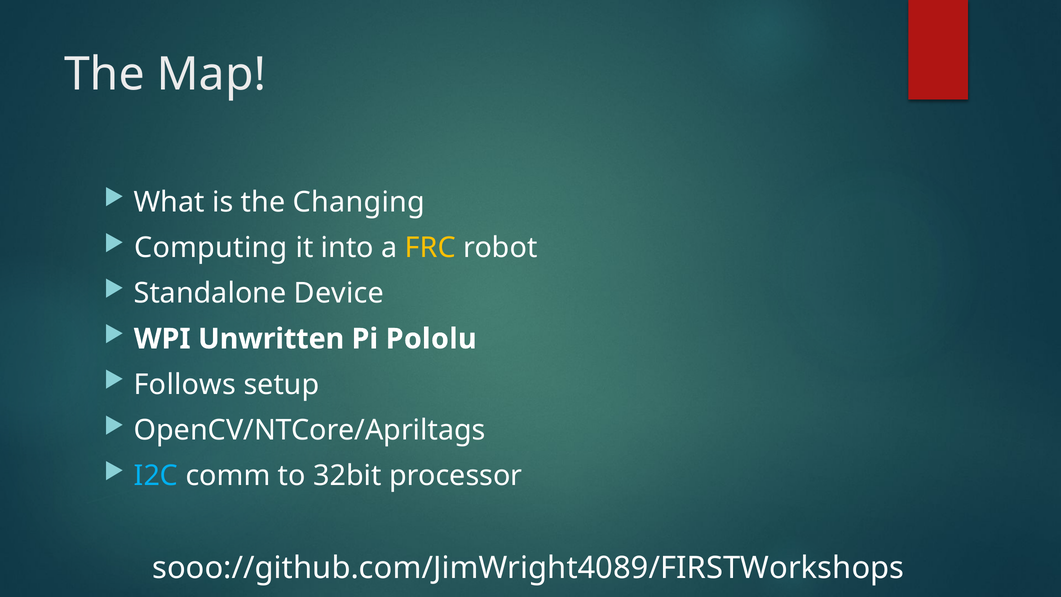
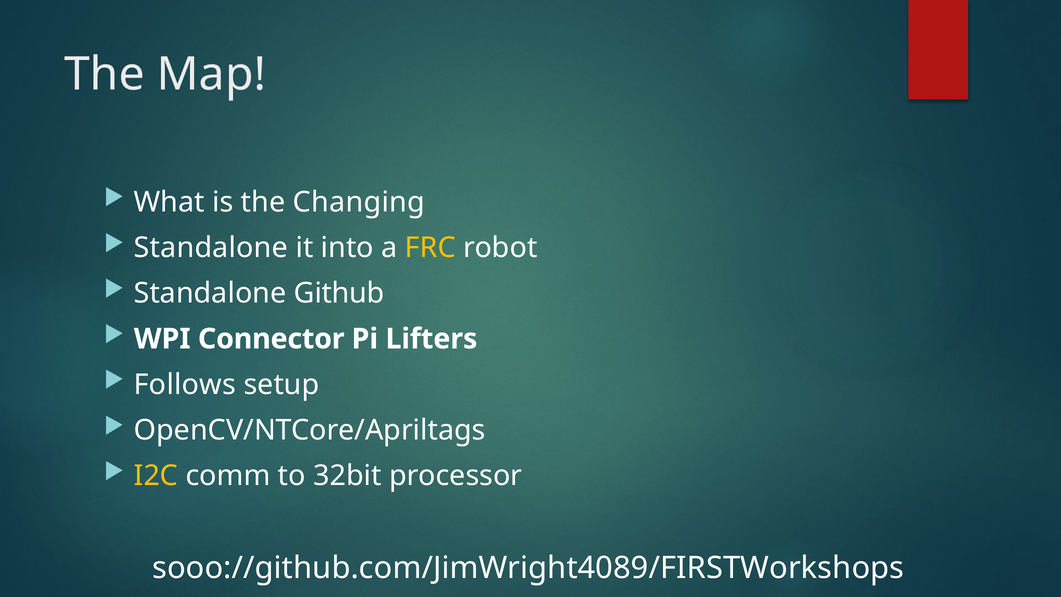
Computing: Computing -> Standalone (211, 248)
Device: Device -> Github (339, 293)
Unwritten: Unwritten -> Connector (271, 339)
Pololu: Pololu -> Lifters (431, 339)
I2C colour: light blue -> yellow (156, 476)
